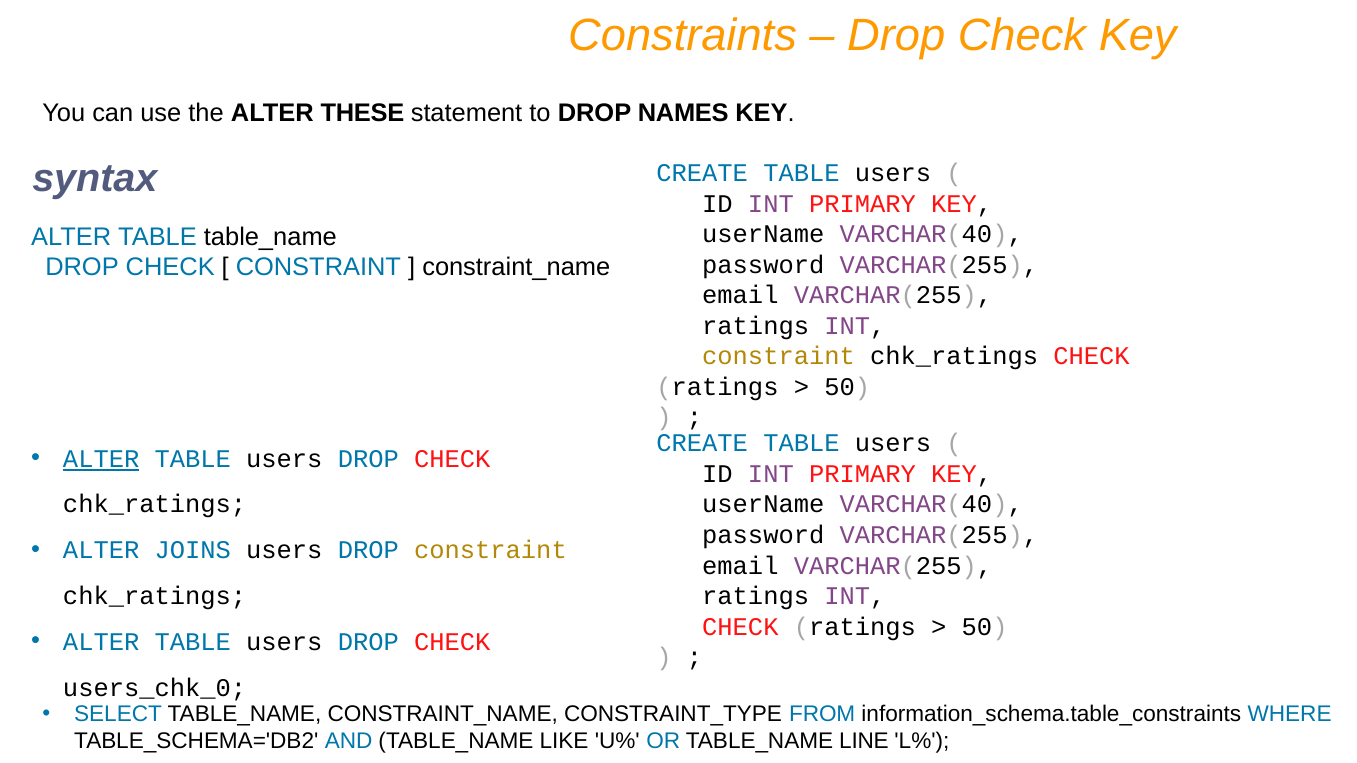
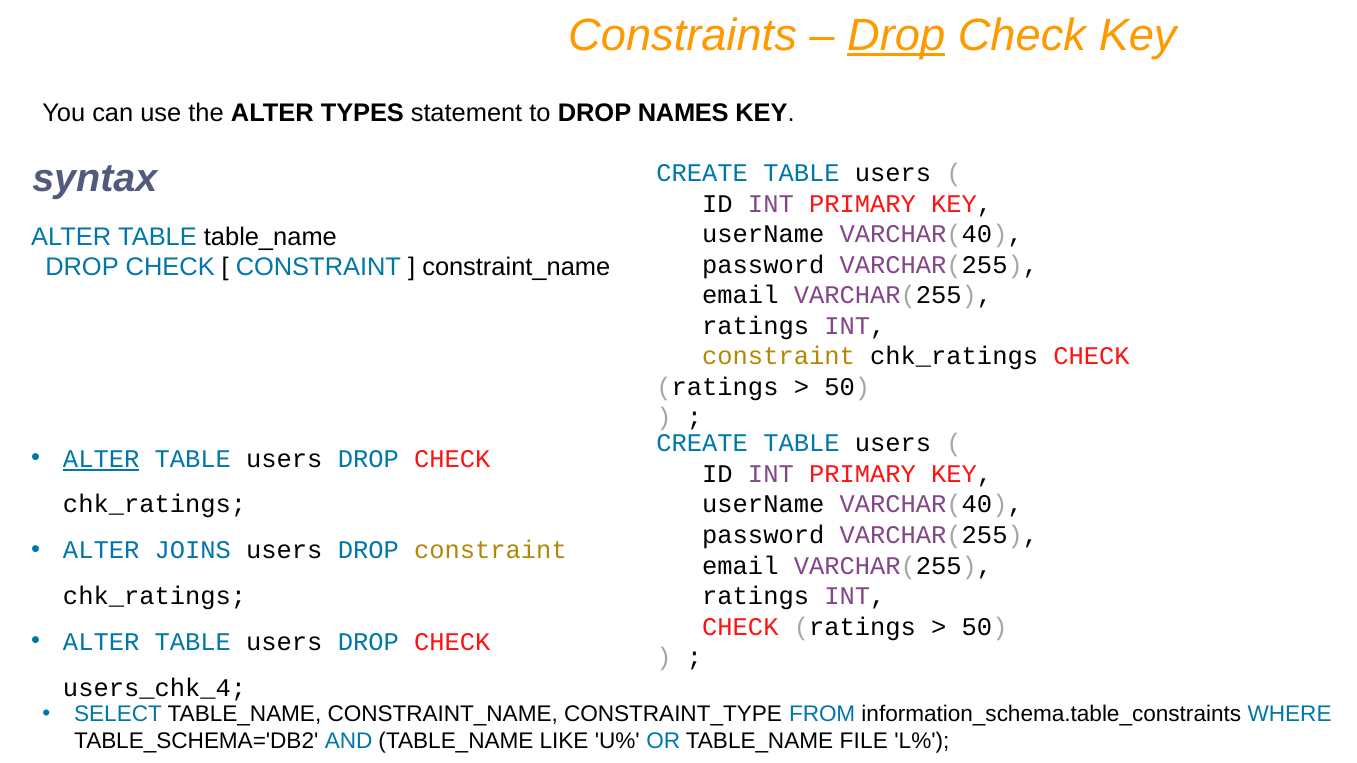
Drop underline: none -> present (896, 35)
THESE: THESE -> TYPES (362, 113)
users_chk_0: users_chk_0 -> users_chk_4 (155, 688)
LINE: LINE -> FILE (864, 741)
